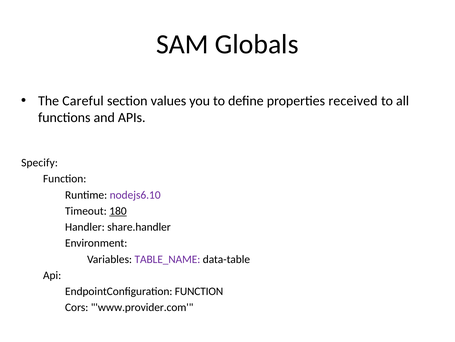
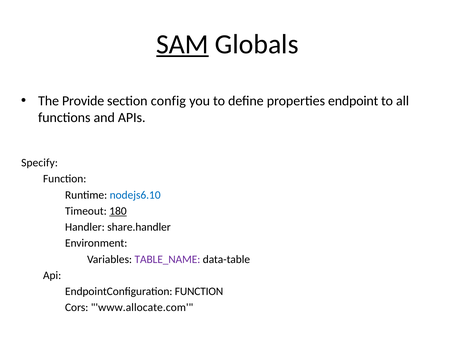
SAM underline: none -> present (182, 44)
Careful: Careful -> Provide (83, 101)
values: values -> config (168, 101)
received: received -> endpoint (353, 101)
nodejs6.10 colour: purple -> blue (135, 195)
www.provider.com: www.provider.com -> www.allocate.com (142, 307)
